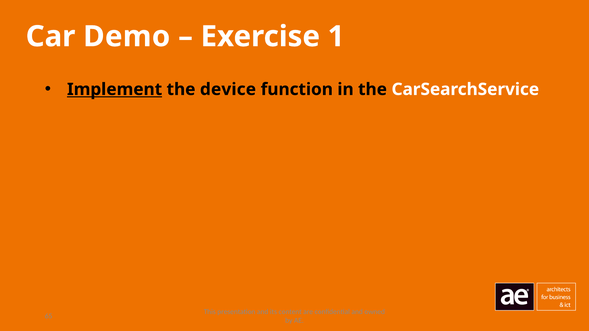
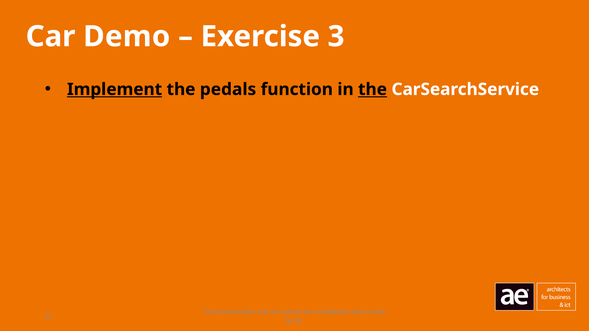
1: 1 -> 3 (336, 37)
device: device -> pedals (228, 89)
the underline: none -> present (373, 89)
